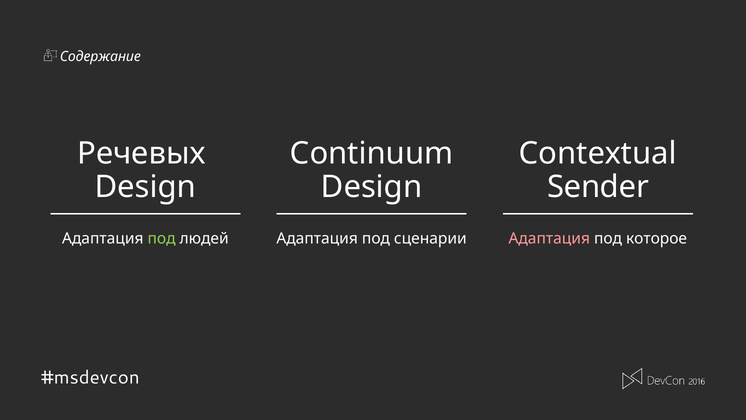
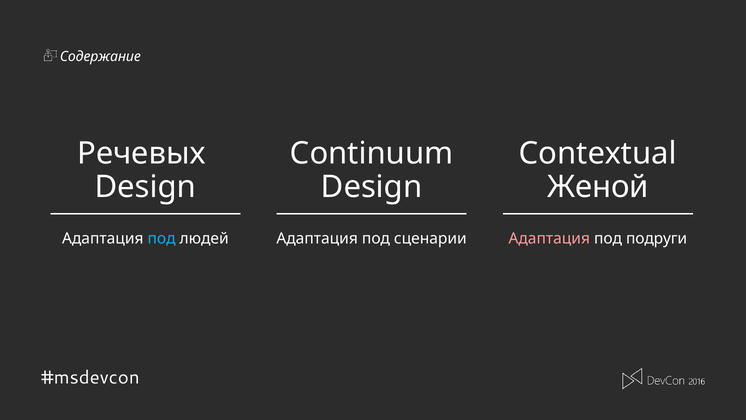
Sender: Sender -> Женой (598, 187)
под colour: light green -> light blue (162, 238)
которое: которое -> подруги (657, 238)
